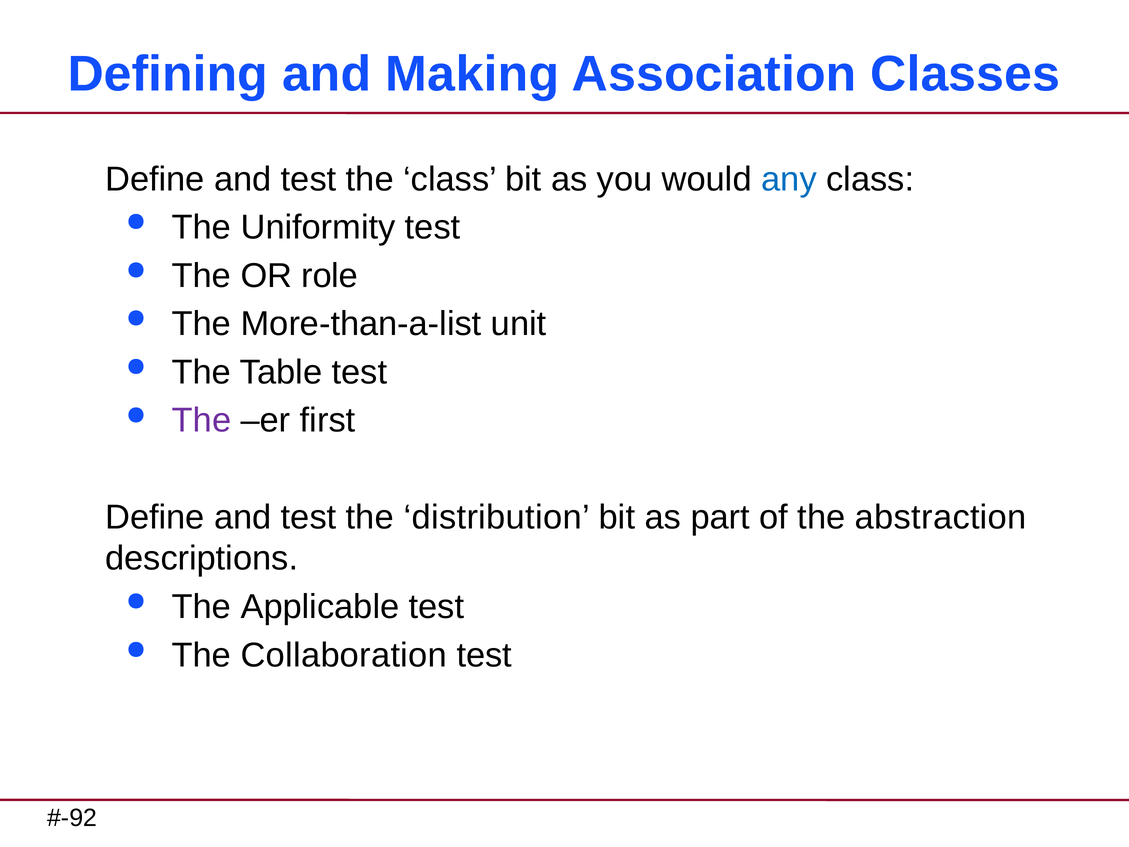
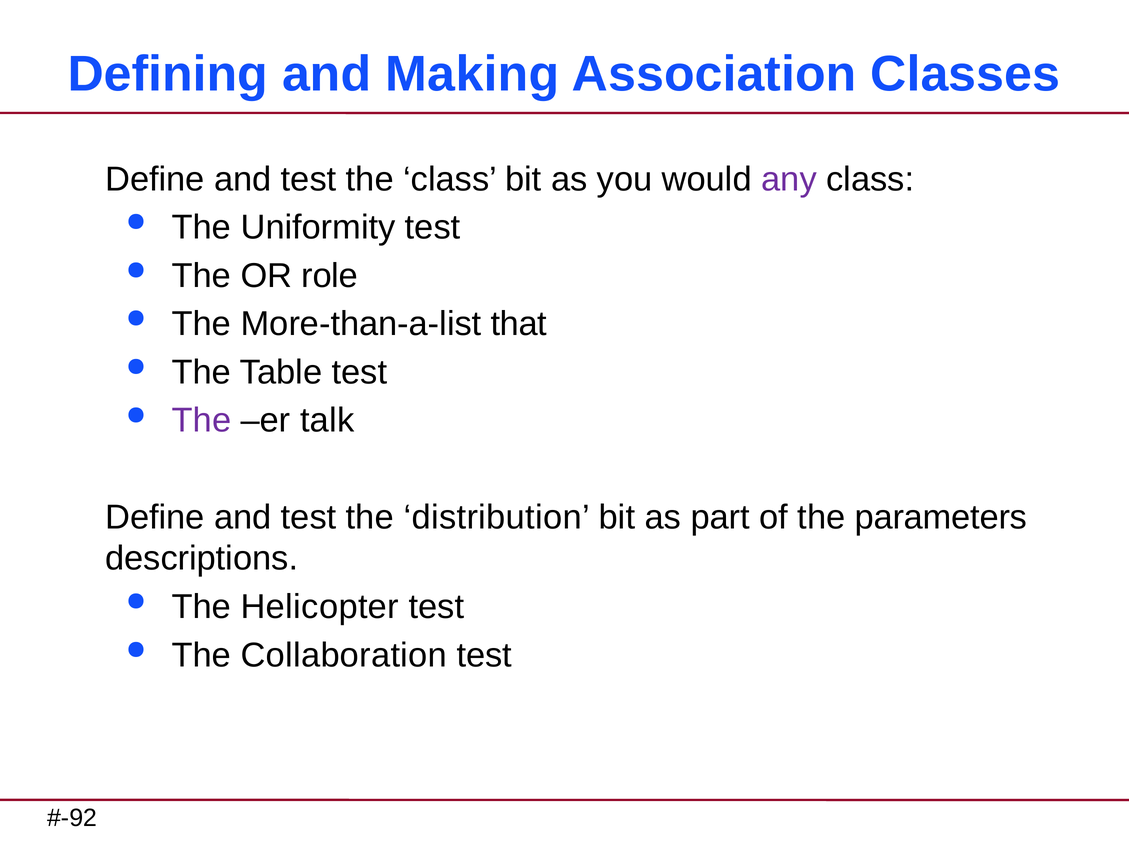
any colour: blue -> purple (789, 179)
unit: unit -> that (519, 324)
first: first -> talk (327, 420)
abstraction: abstraction -> parameters (941, 517)
Applicable: Applicable -> Helicopter (320, 607)
